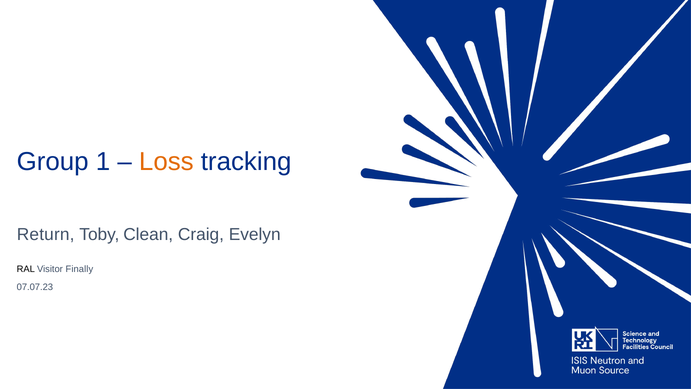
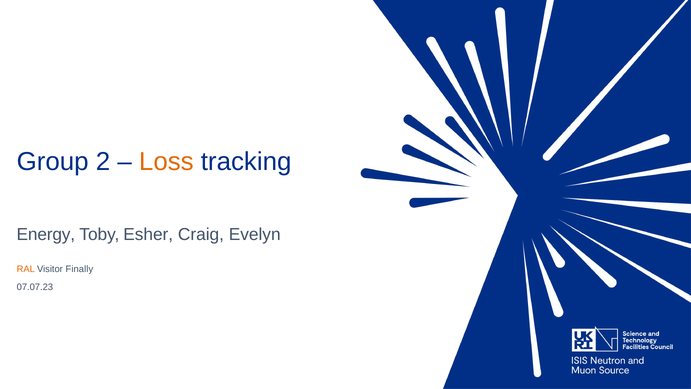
1: 1 -> 2 (103, 161)
Return: Return -> Energy (46, 235)
Clean: Clean -> Esher (148, 235)
RAL colour: black -> orange (26, 269)
